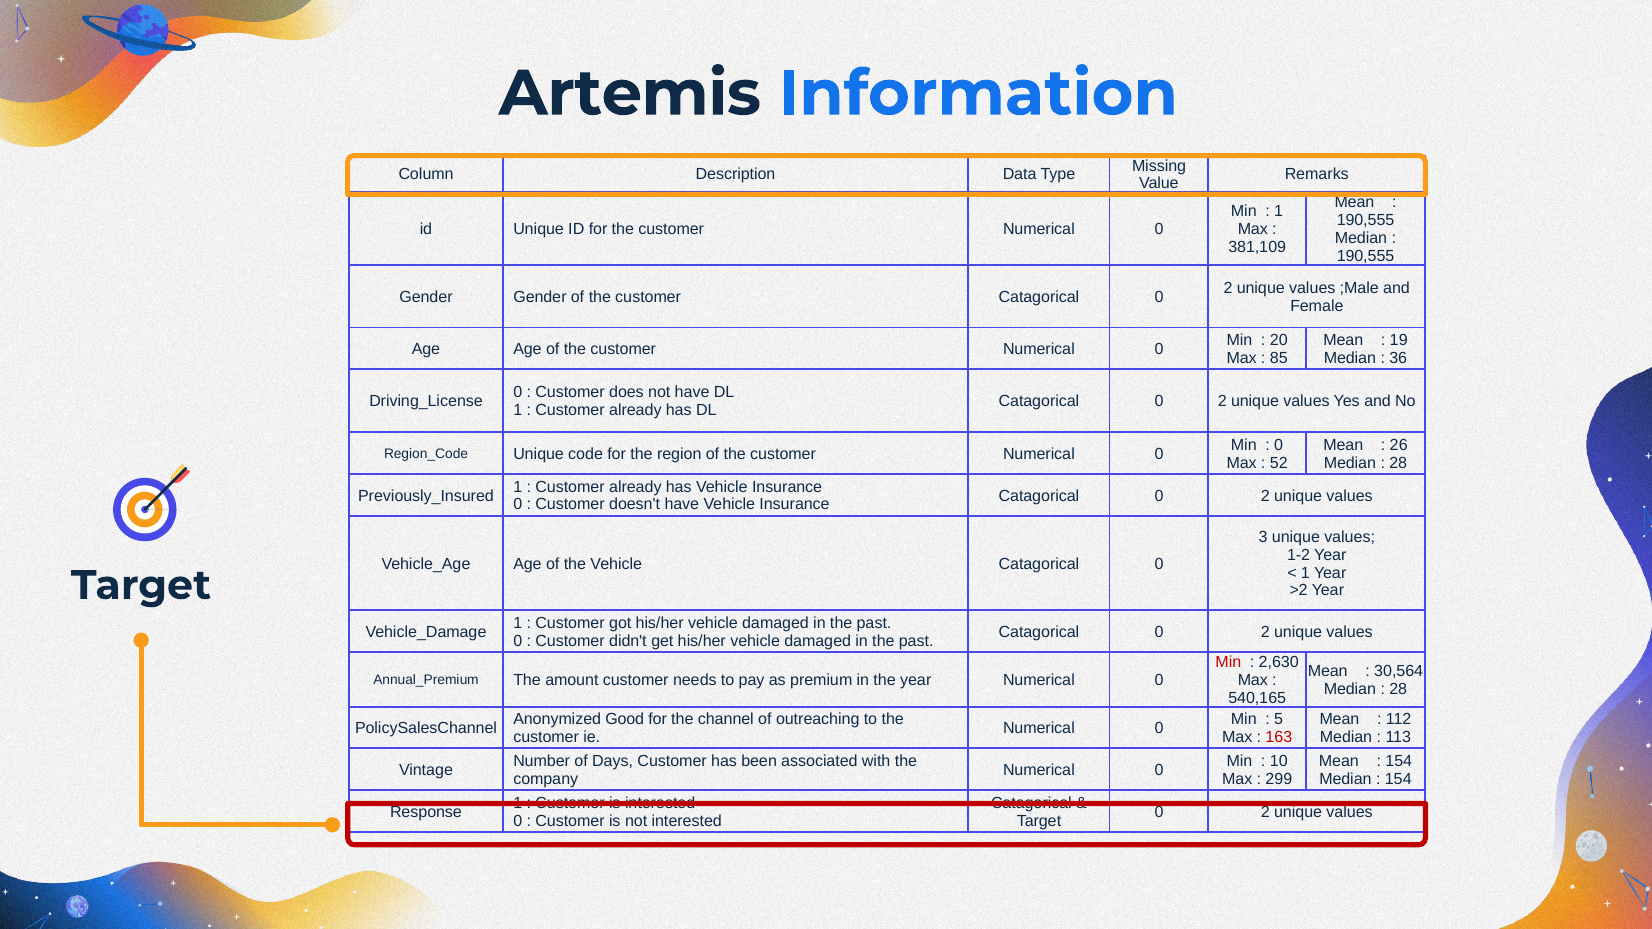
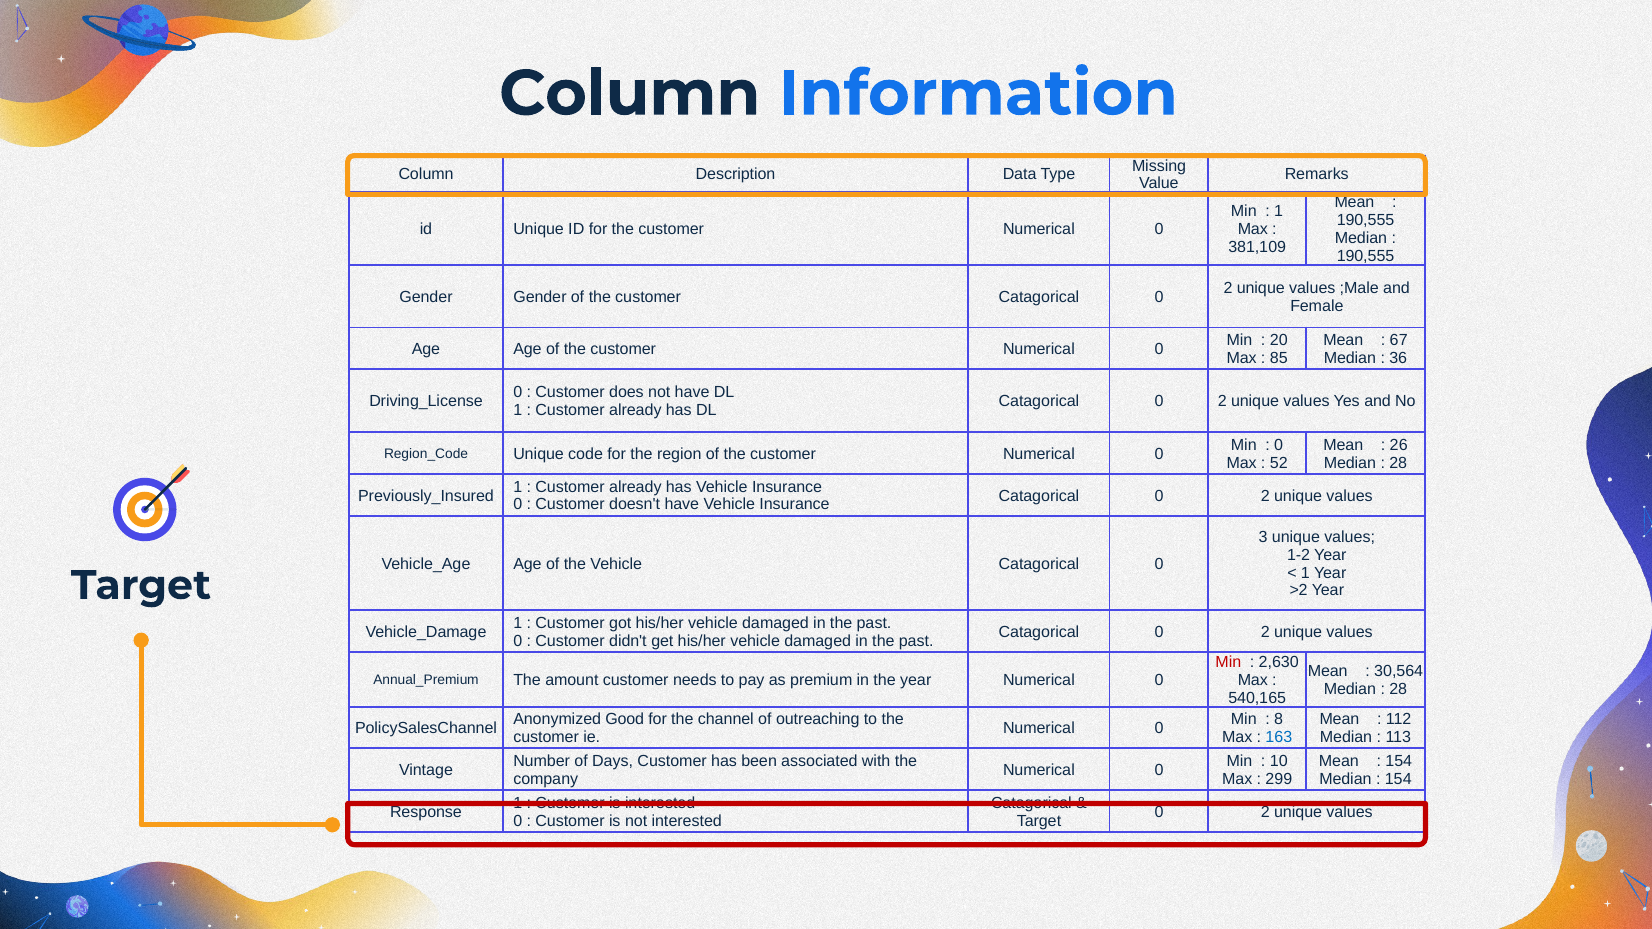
Artemis: Artemis -> Column (630, 94)
19: 19 -> 67 (1399, 340)
5: 5 -> 8 (1279, 719)
163 colour: red -> blue (1279, 737)
